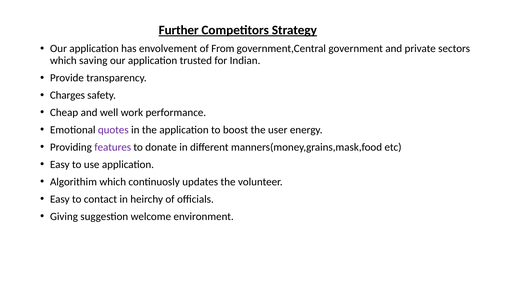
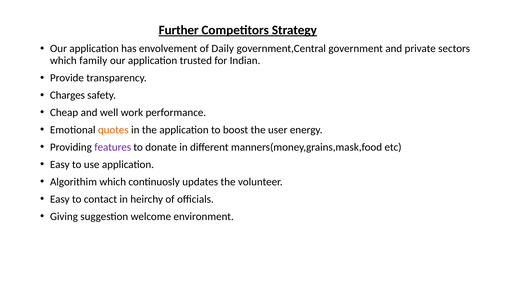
From: From -> Daily (223, 49)
saving: saving -> family (93, 61)
quotes colour: purple -> orange (113, 130)
